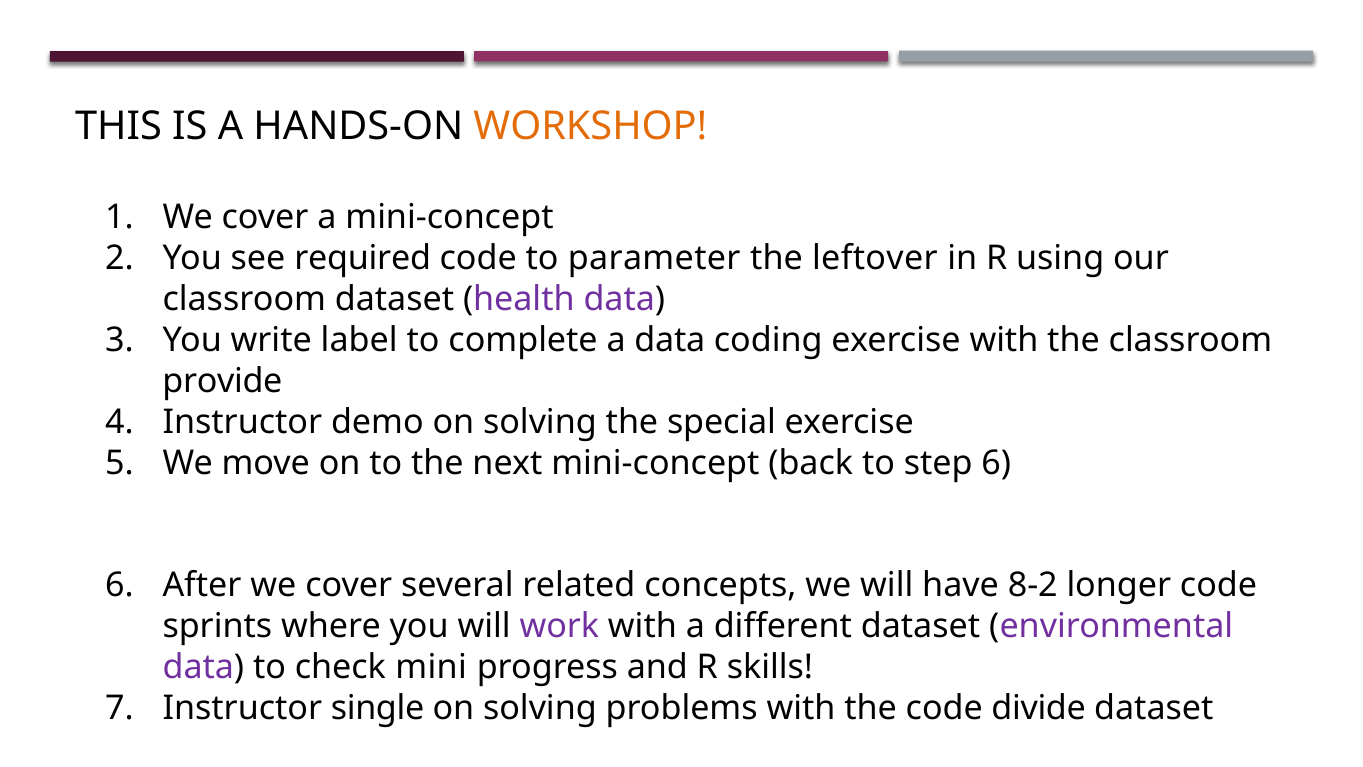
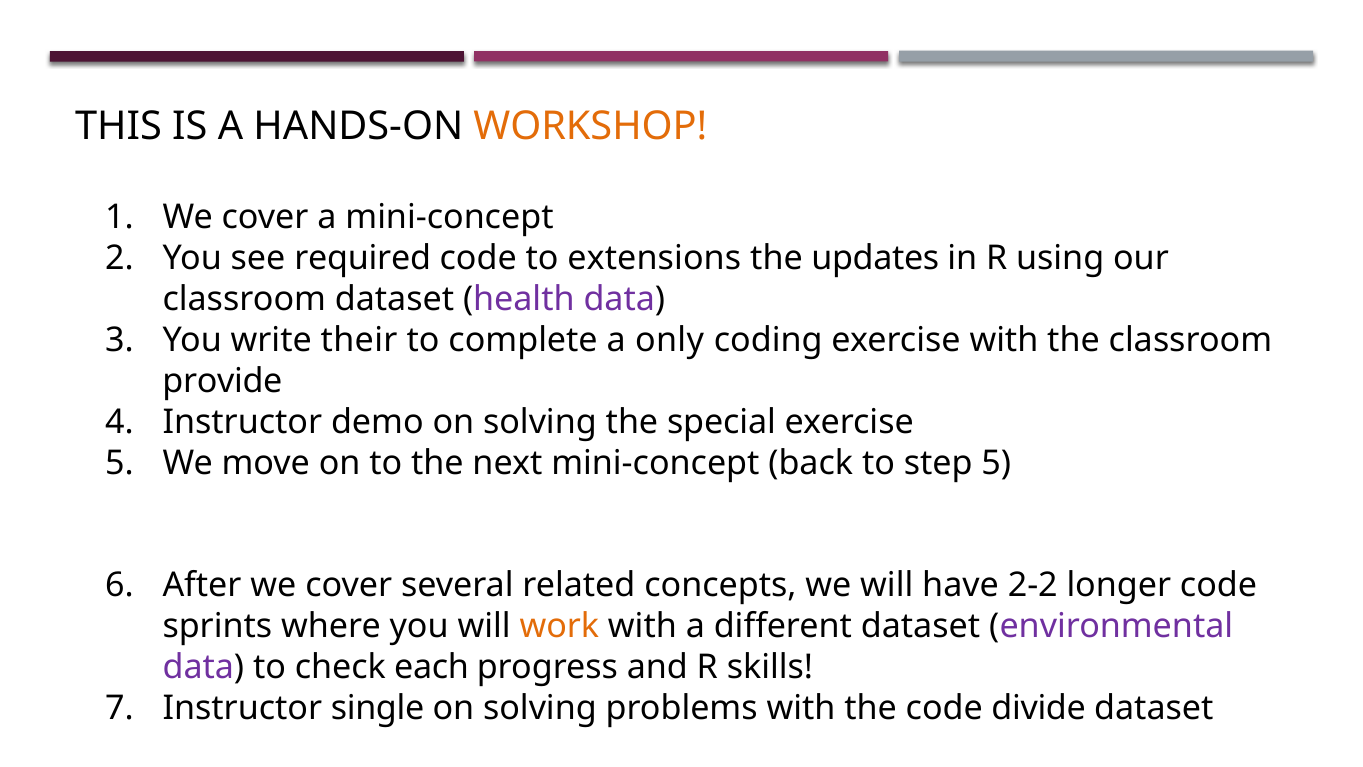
parameter: parameter -> extensions (654, 258)
leftover: leftover -> updates (875, 258)
label: label -> their (359, 340)
a data: data -> only (670, 340)
step 6: 6 -> 5 (996, 463)
8-2: 8-2 -> 2-2 (1033, 585)
work colour: purple -> orange (559, 626)
mini: mini -> each (432, 667)
